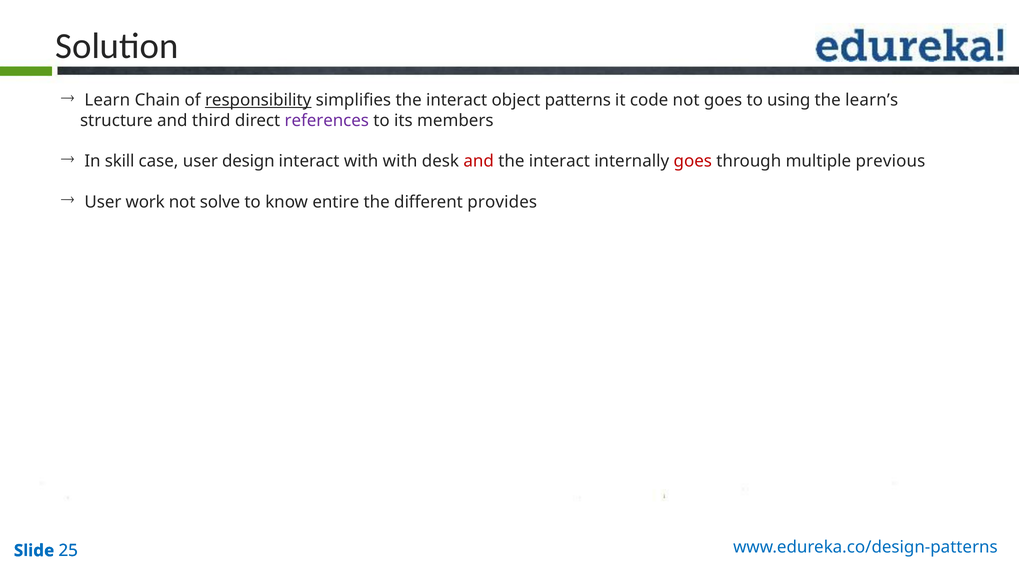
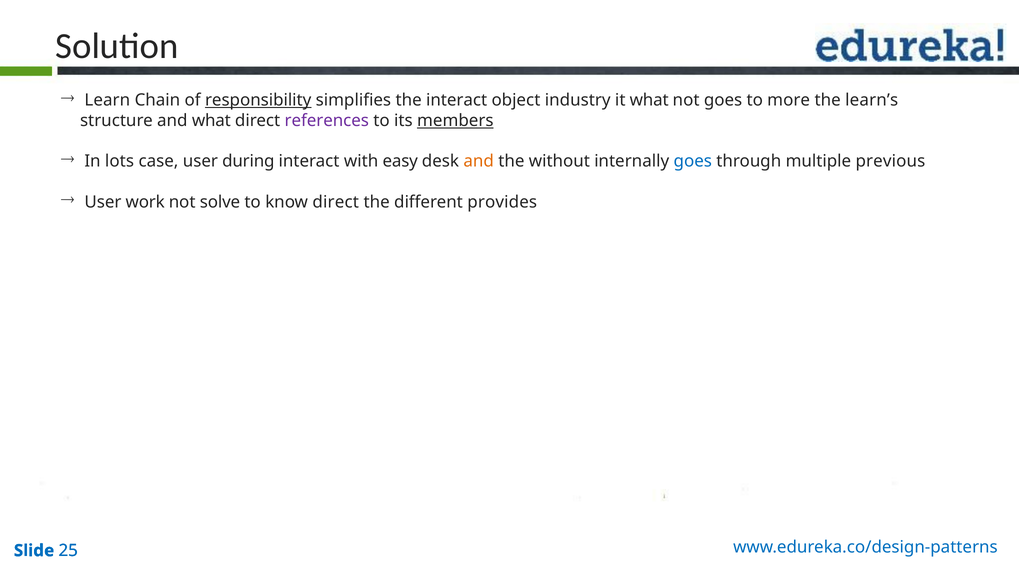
patterns: patterns -> industry (578, 100)
it code: code -> what (649, 100)
using: using -> more (789, 100)
and third: third -> what (211, 121)
members underline: none -> present (455, 121)
skill: skill -> lots (120, 161)
design: design -> during (248, 161)
with with: with -> easy (400, 161)
and colour: red -> orange (479, 161)
interact: interact -> without (559, 161)
goes colour: red -> blue (693, 161)
know entire: entire -> direct (336, 202)
